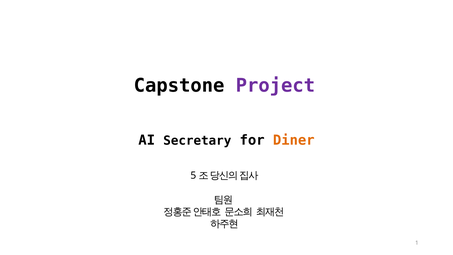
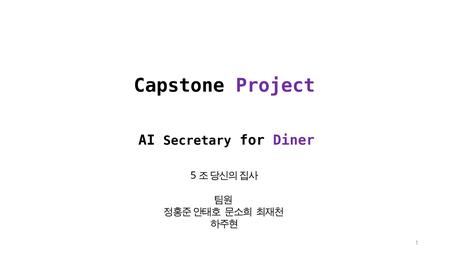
Diner colour: orange -> purple (294, 140)
